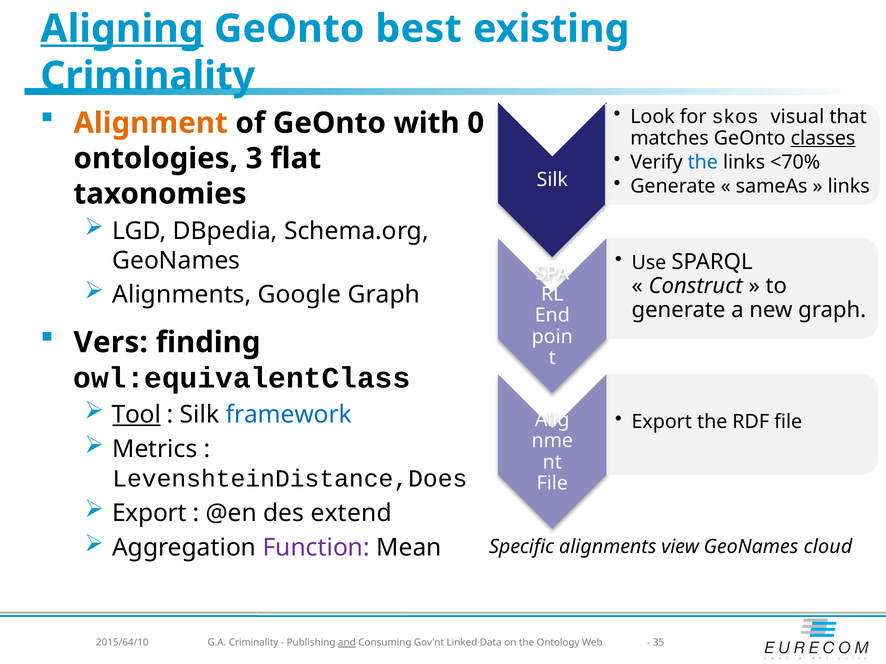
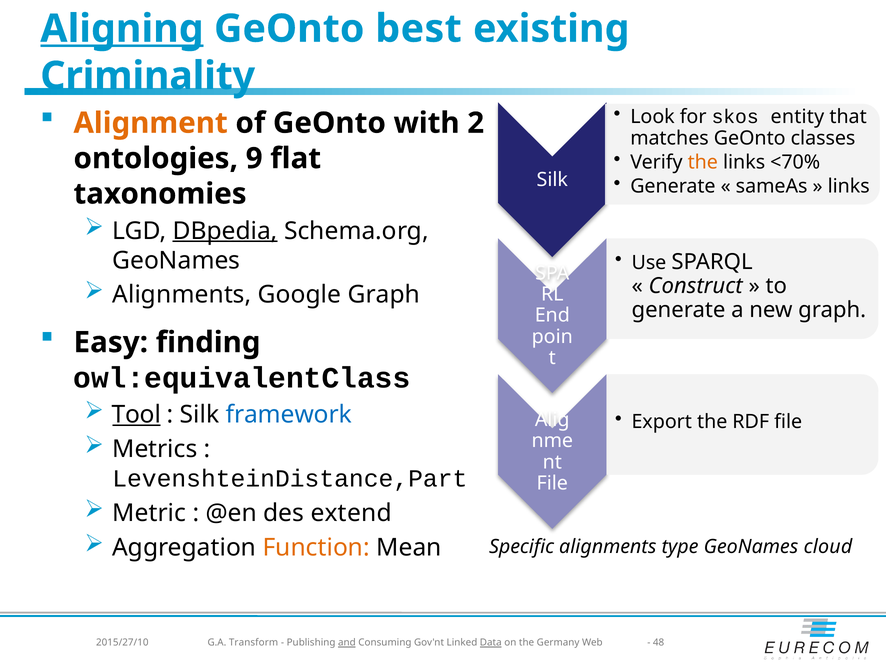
visual: visual -> entity (797, 117)
0: 0 -> 2 (476, 123)
classes underline: present -> none (823, 138)
the colour: blue -> orange (703, 162)
3: 3 -> 9 (254, 159)
DBpedia underline: none -> present (225, 231)
Vers: Vers -> Easy (111, 343)
LevenshteinDistance,Does: LevenshteinDistance,Does -> LevenshteinDistance,Part (290, 479)
Export: Export -> Metric (149, 514)
Function colour: purple -> orange (316, 548)
view: view -> type (680, 547)
2015/64/10: 2015/64/10 -> 2015/27/10 (122, 643)
G.A Criminality: Criminality -> Transform (254, 643)
Data underline: none -> present (491, 643)
Ontology: Ontology -> Germany (558, 643)
35: 35 -> 48 (659, 643)
